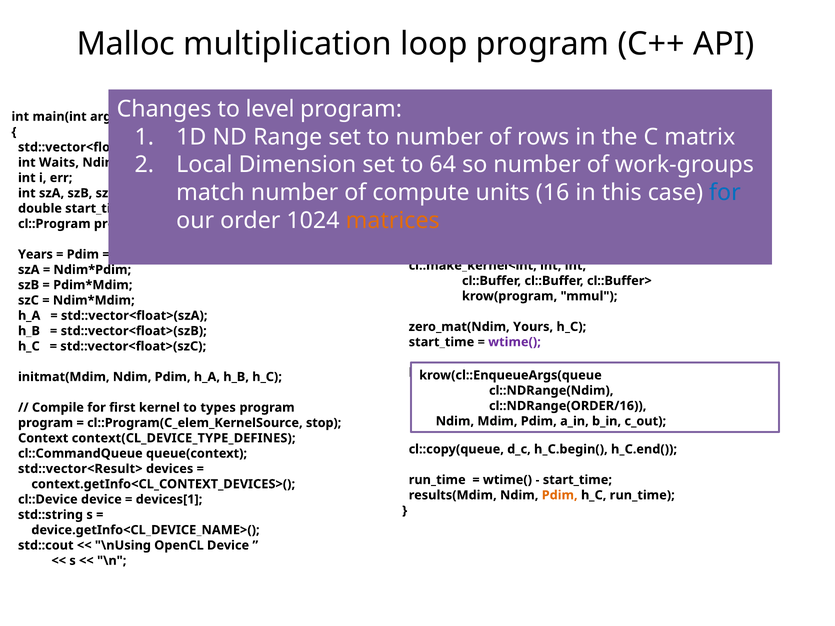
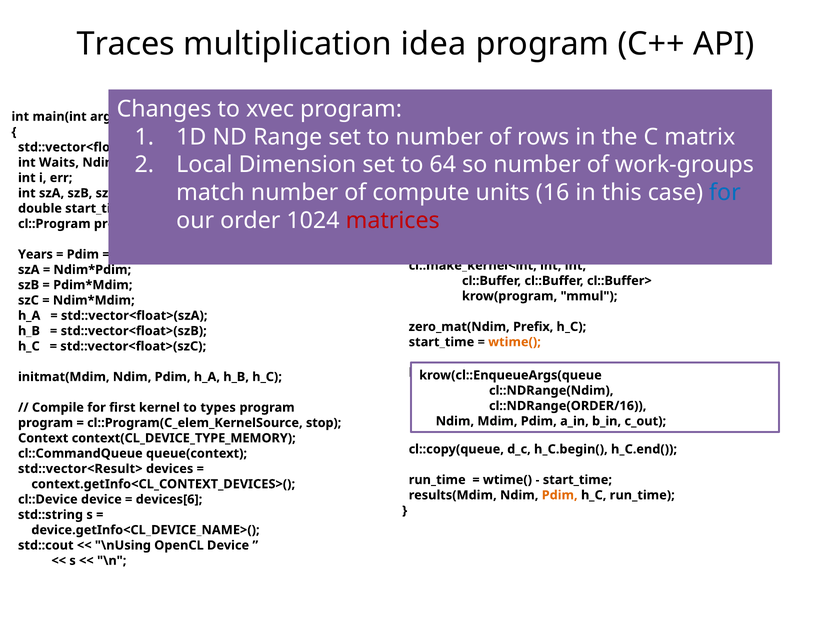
Malloc: Malloc -> Traces (126, 44)
loop: loop -> idea (434, 44)
level: level -> xvec (270, 109)
matrices colour: orange -> red (393, 221)
Yours: Yours -> Prefix (533, 327)
wtime( colour: purple -> orange (515, 342)
context(CL_DEVICE_TYPE_DEFINES: context(CL_DEVICE_TYPE_DEFINES -> context(CL_DEVICE_TYPE_MEMORY (184, 438)
devices[1: devices[1 -> devices[6 (169, 500)
